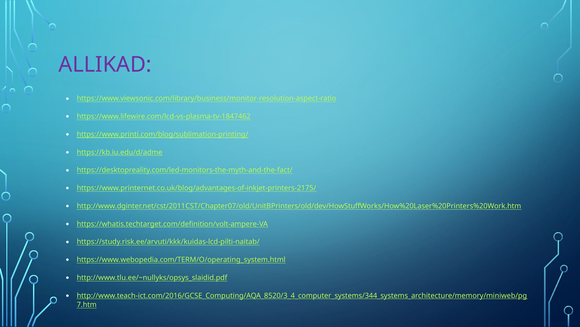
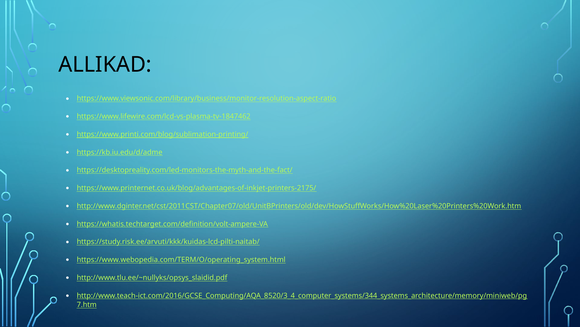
ALLIKAD colour: purple -> black (105, 64)
